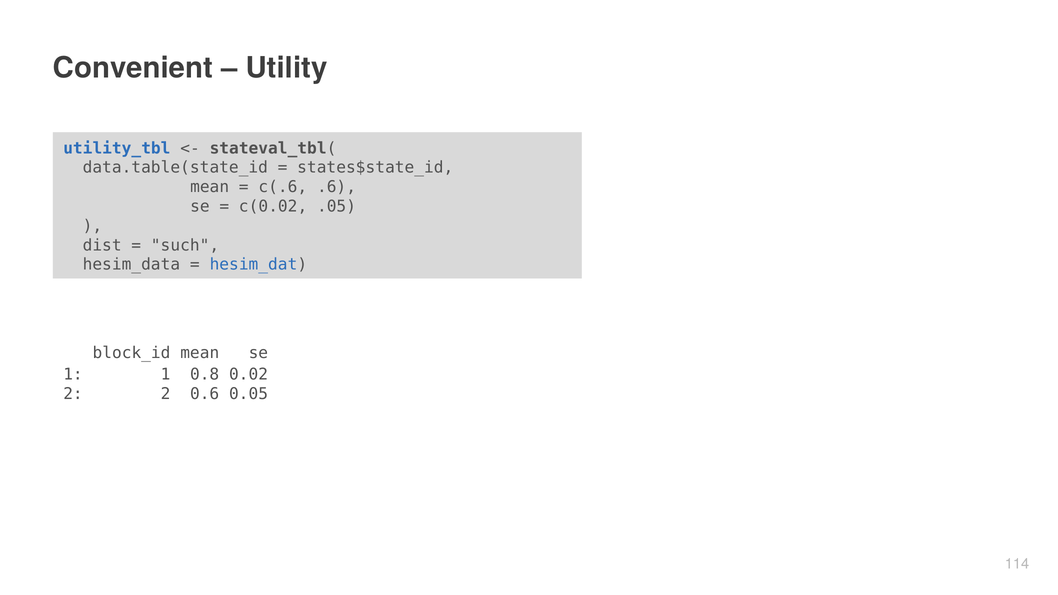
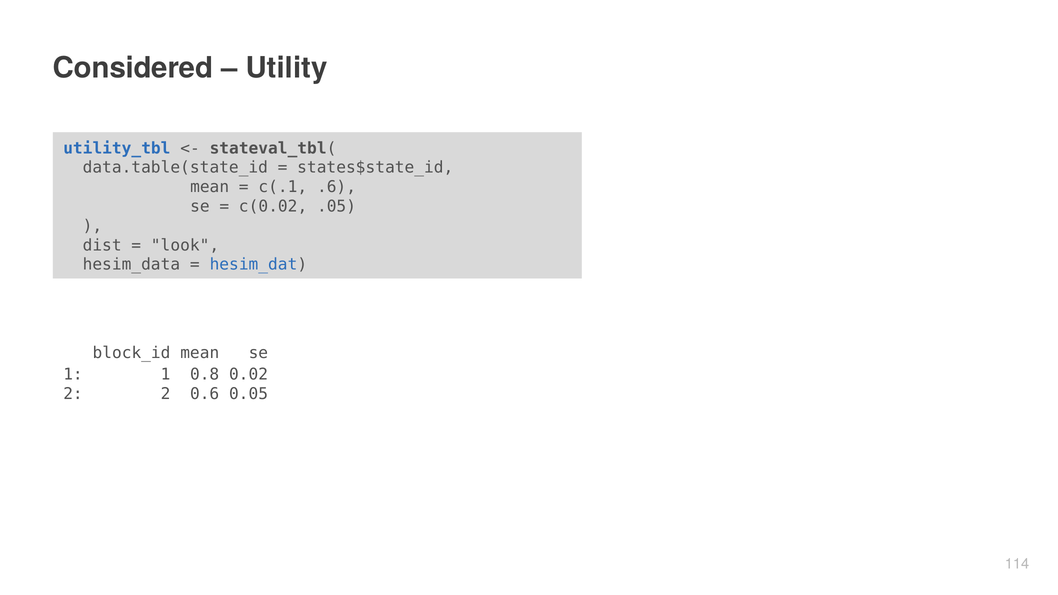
Convenient: Convenient -> Considered (133, 68)
c(.6: c(.6 -> c(.1 (283, 187)
such: such -> look (185, 245)
